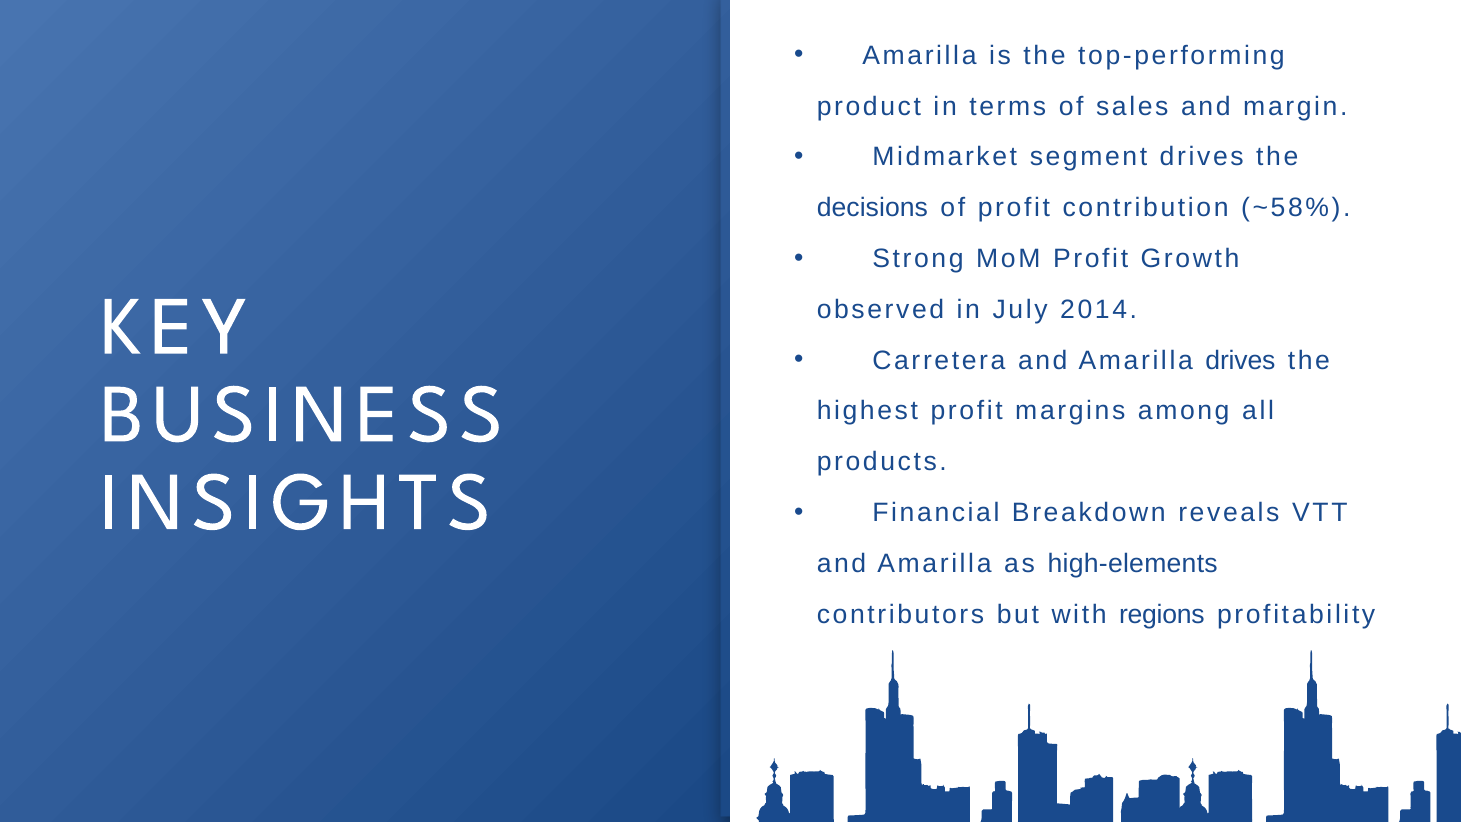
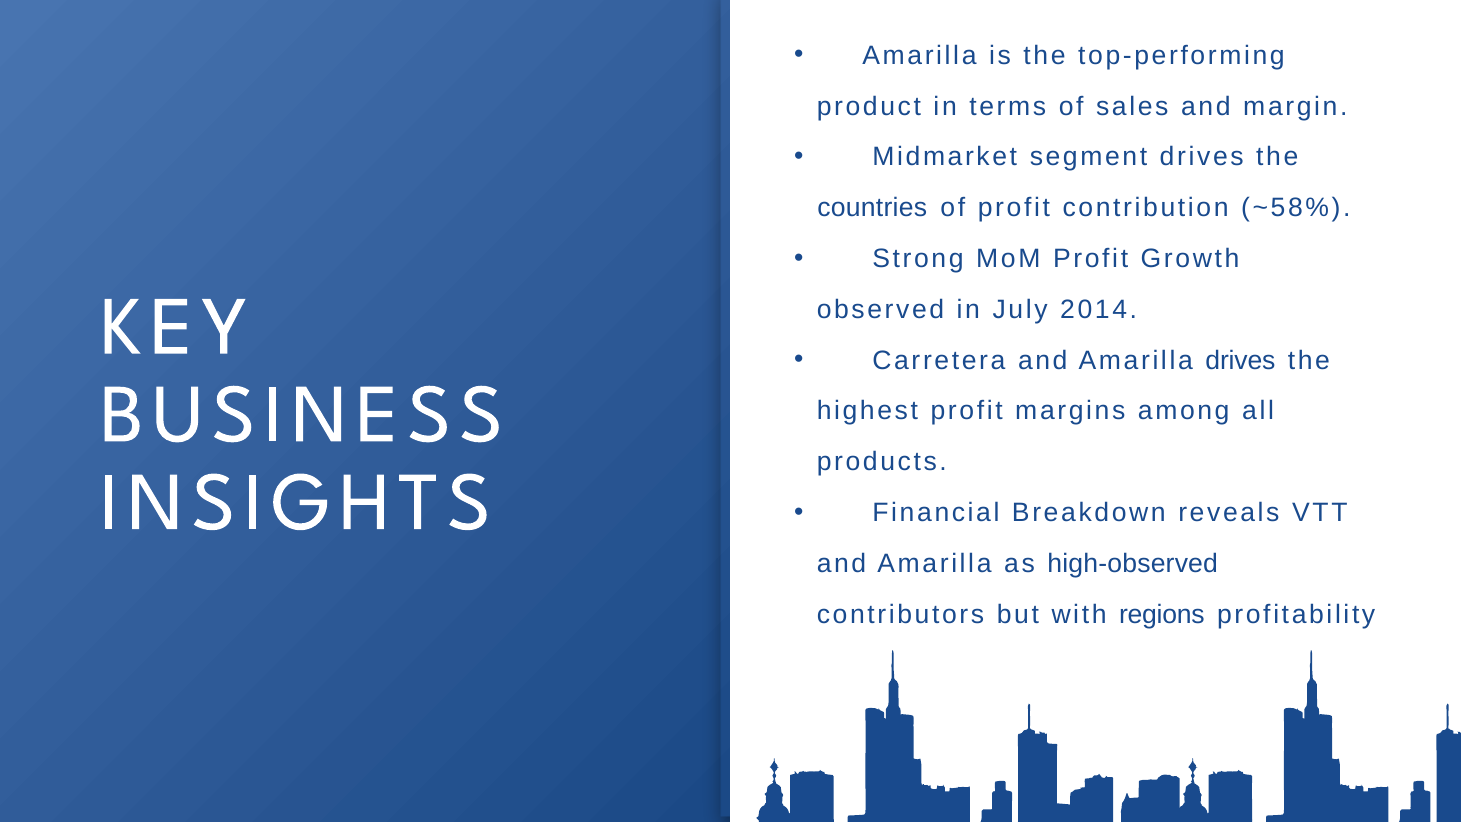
decisions: decisions -> countries (872, 208)
high-elements: high-elements -> high-observed (1133, 563)
